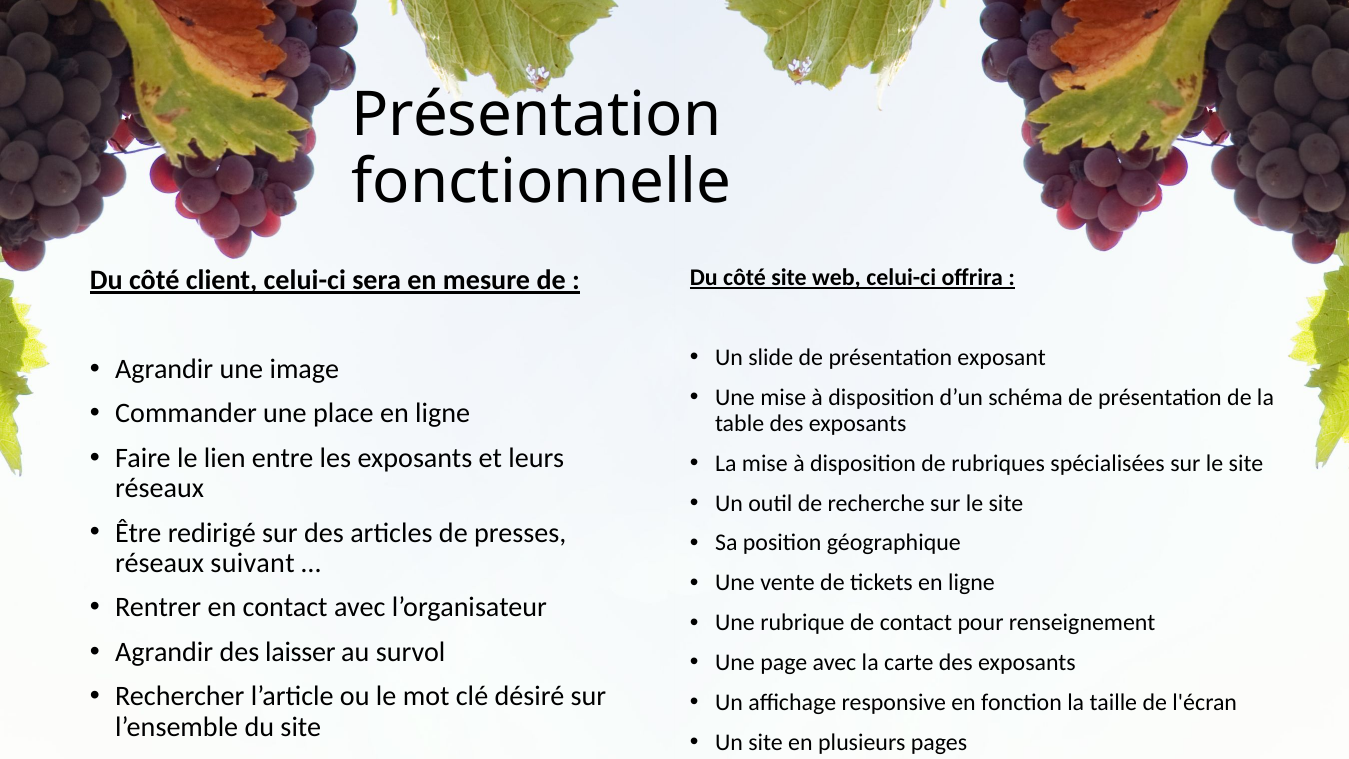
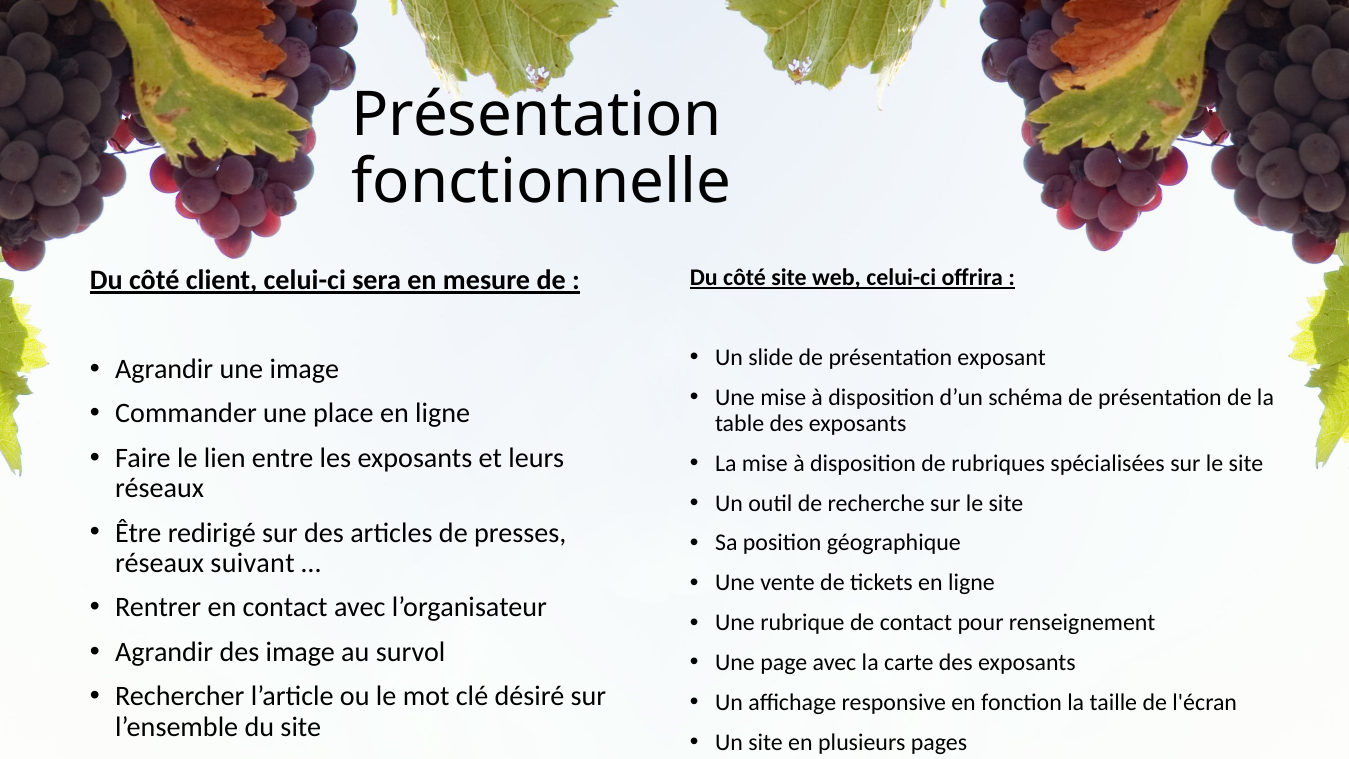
des laisser: laisser -> image (300, 652)
